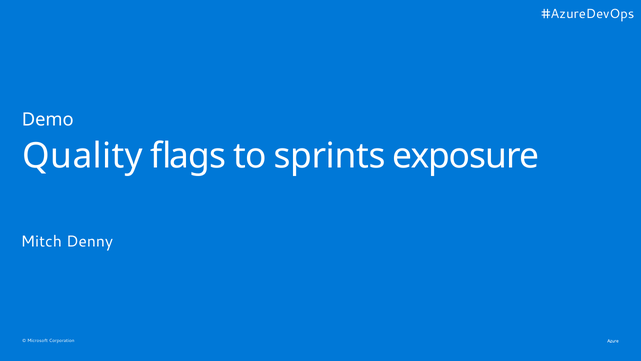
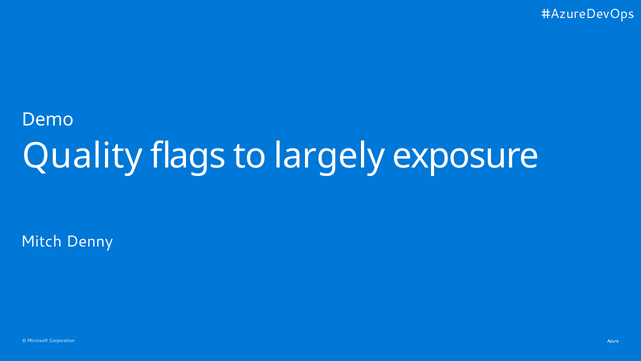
sprints: sprints -> largely (329, 156)
